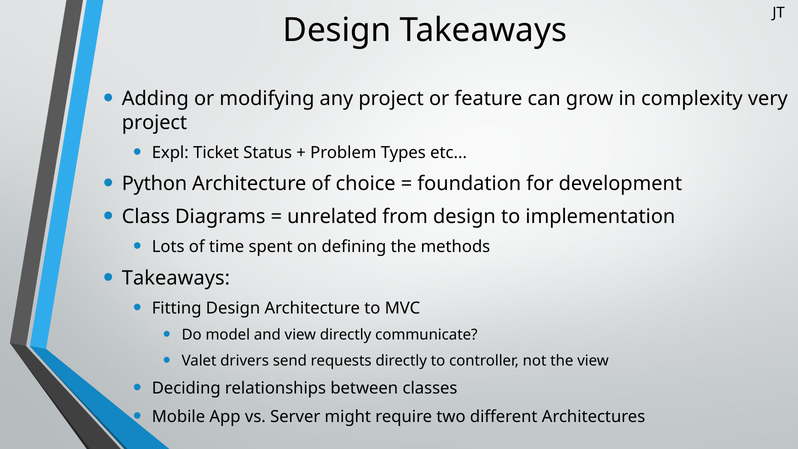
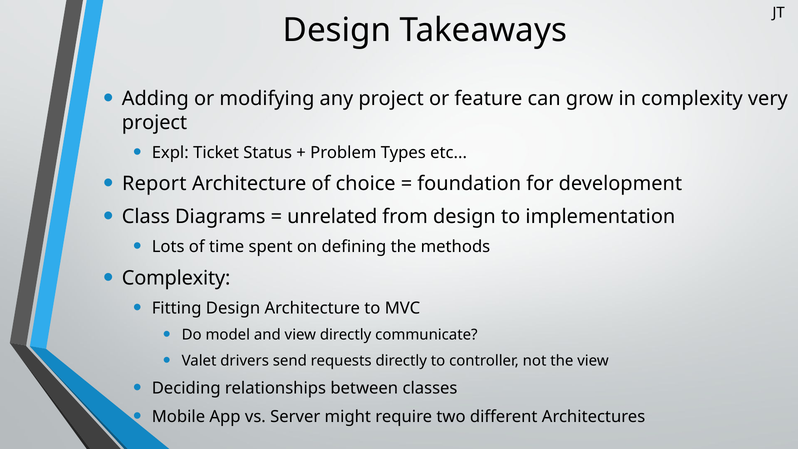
Python: Python -> Report (154, 184)
Takeaways: Takeaways -> Complexity (176, 278)
